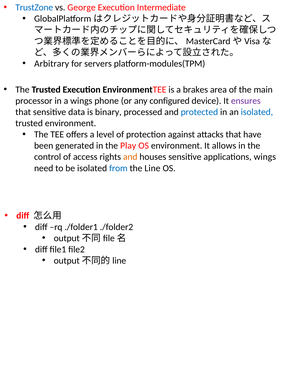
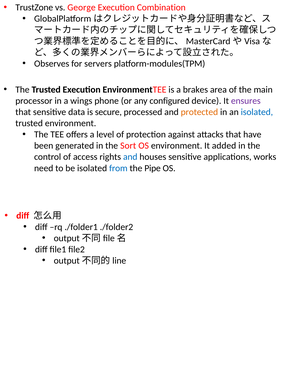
TrustZone colour: blue -> black (34, 7)
Intermediate: Intermediate -> Combination (161, 7)
Arbitrary: Arbitrary -> Observes (52, 64)
binary: binary -> secure (108, 112)
protected colour: blue -> orange (199, 112)
Play: Play -> Sort (128, 146)
allows: allows -> added (224, 146)
and colour: orange -> blue (130, 157)
applications wings: wings -> works (265, 157)
Line: Line -> Pipe (153, 168)
